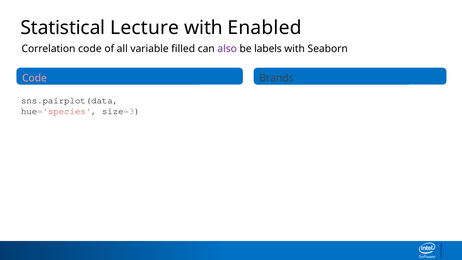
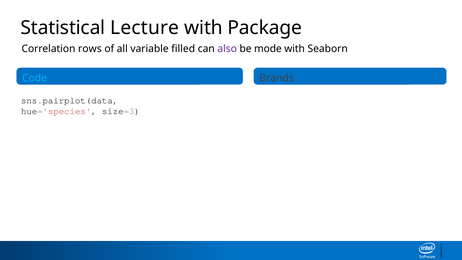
Enabled: Enabled -> Package (265, 28)
Correlation code: code -> rows (90, 49)
labels: labels -> mode (268, 49)
Code colour: pink -> light blue (34, 78)
